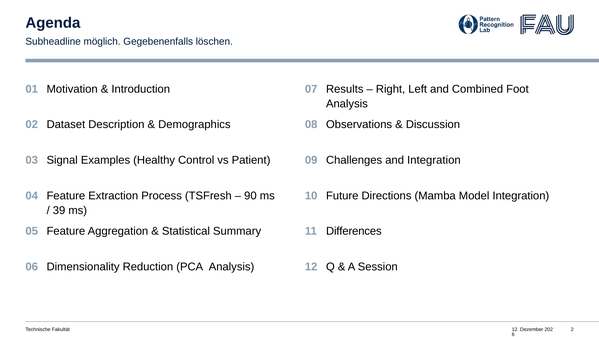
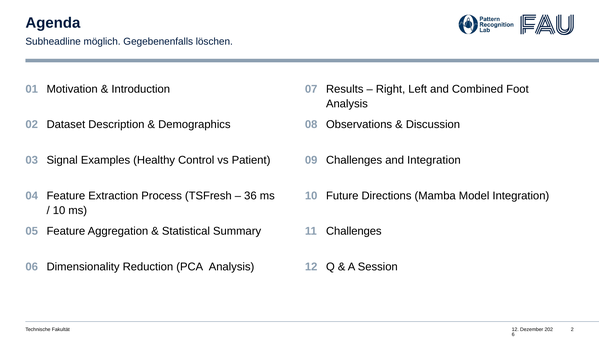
90: 90 -> 36 (250, 196)
39: 39 -> 10 (59, 210)
Differences: Differences -> Challenges (354, 231)
